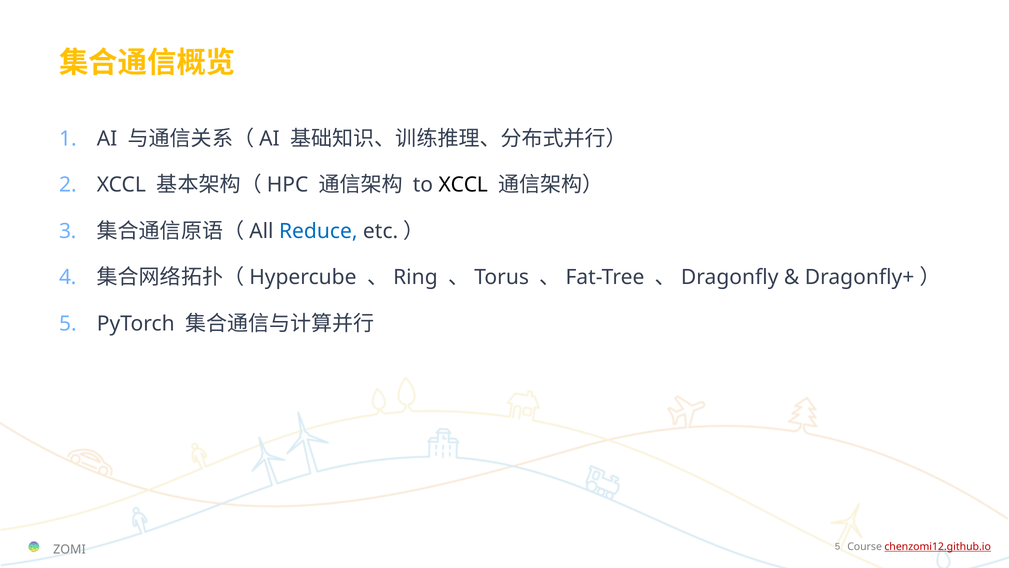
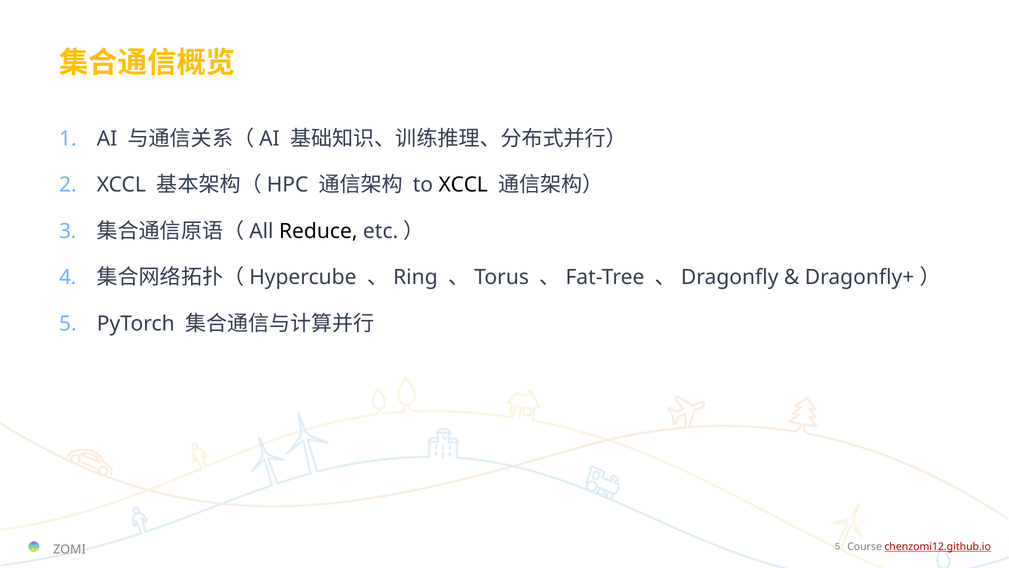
Reduce colour: blue -> black (318, 231)
